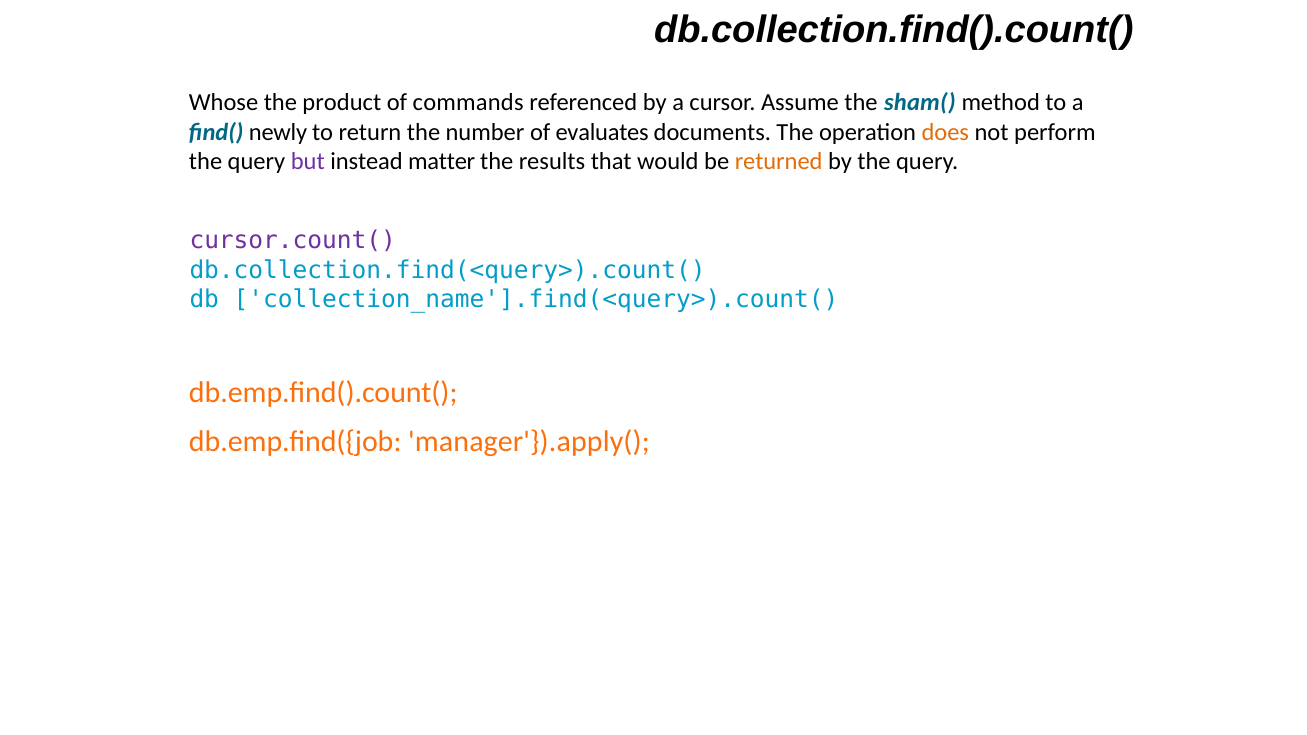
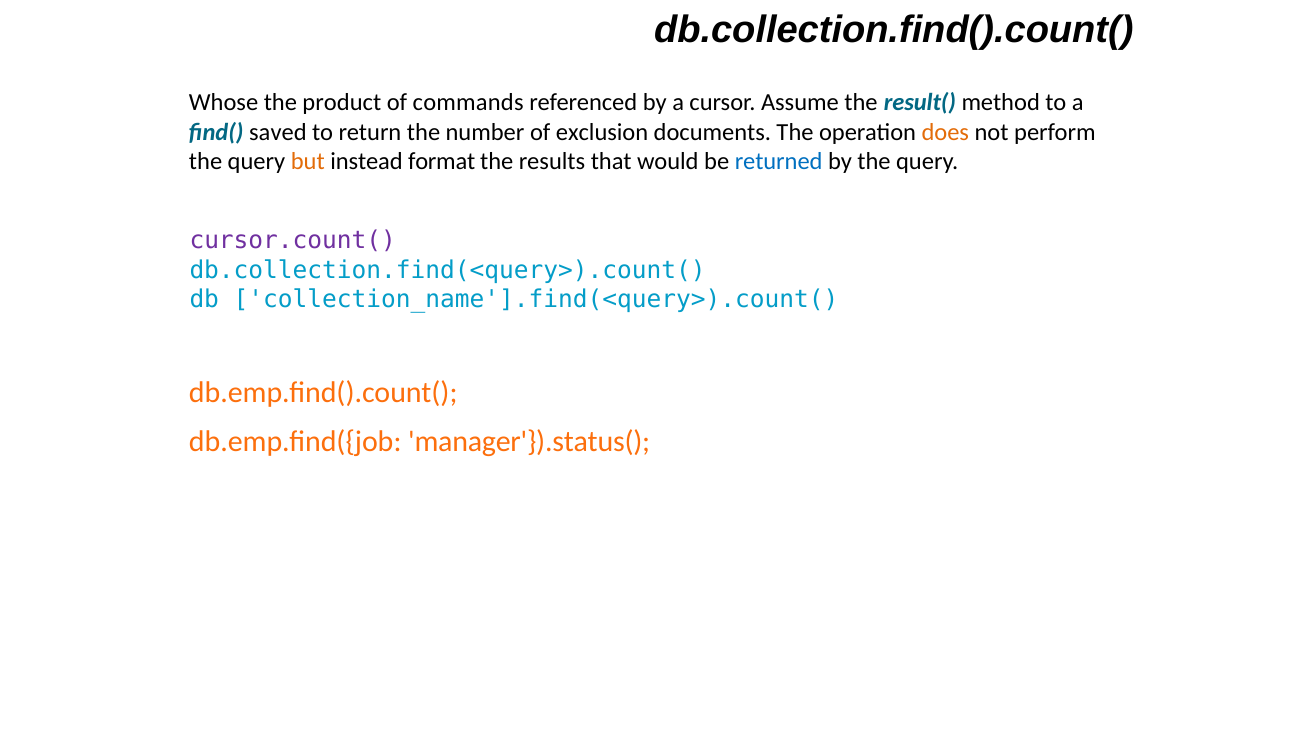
sham(: sham( -> result( (920, 103)
newly: newly -> saved (278, 132)
evaluates: evaluates -> exclusion (602, 132)
but colour: purple -> orange (308, 162)
matter: matter -> format (442, 162)
returned colour: orange -> blue (779, 162)
manager'}).apply(: manager'}).apply( -> manager'}).status( (529, 441)
